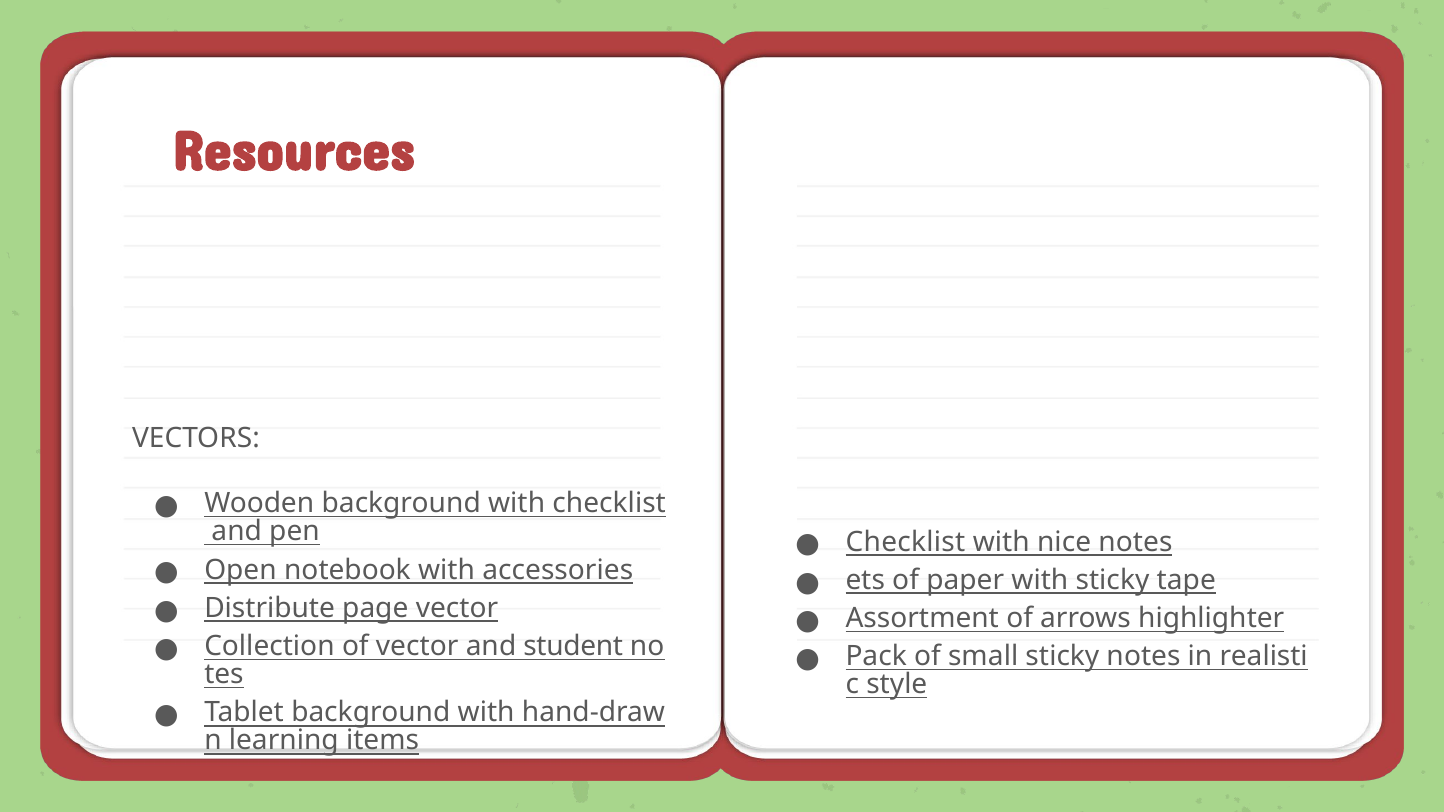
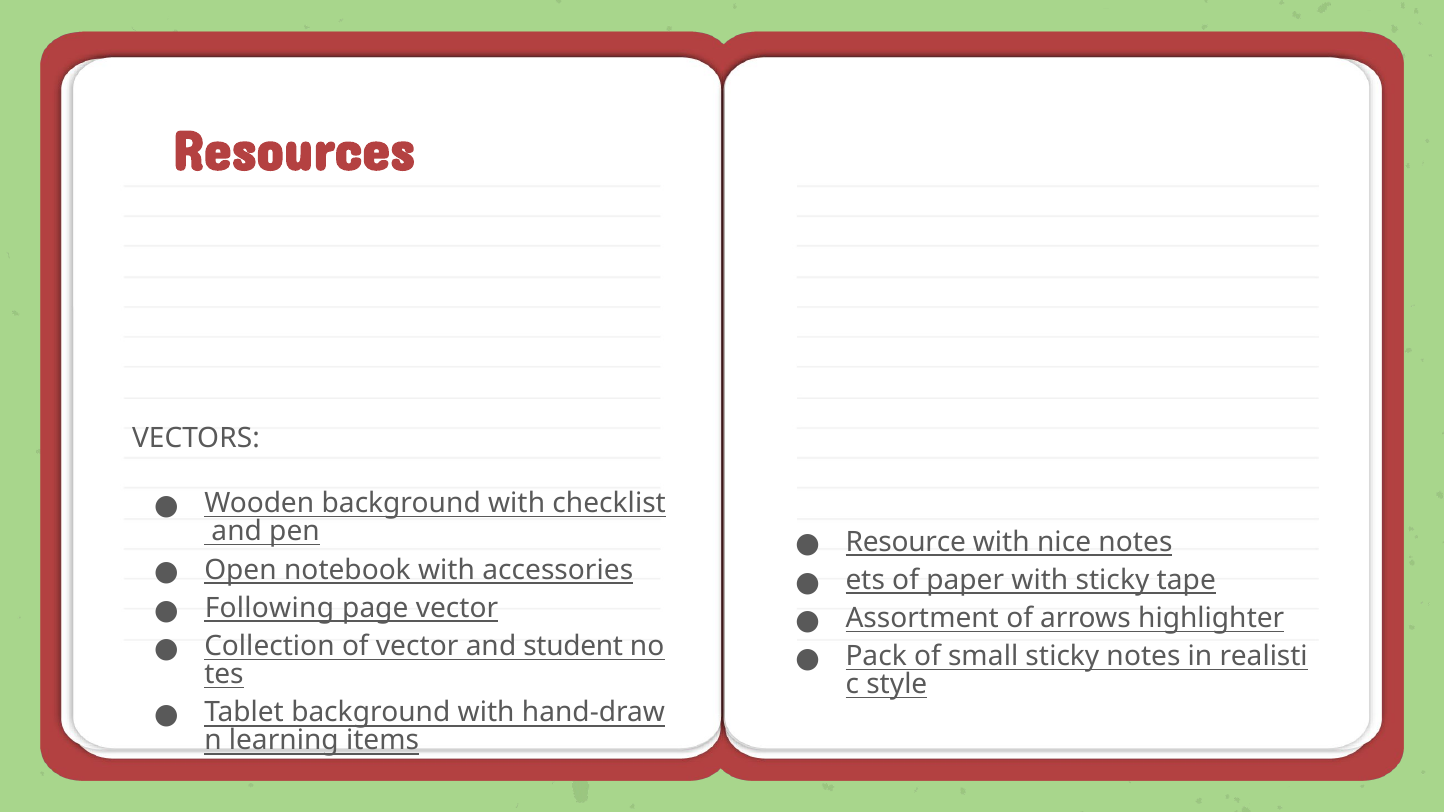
Checklist: Checklist -> Resource (906, 542)
Distribute: Distribute -> Following (269, 608)
